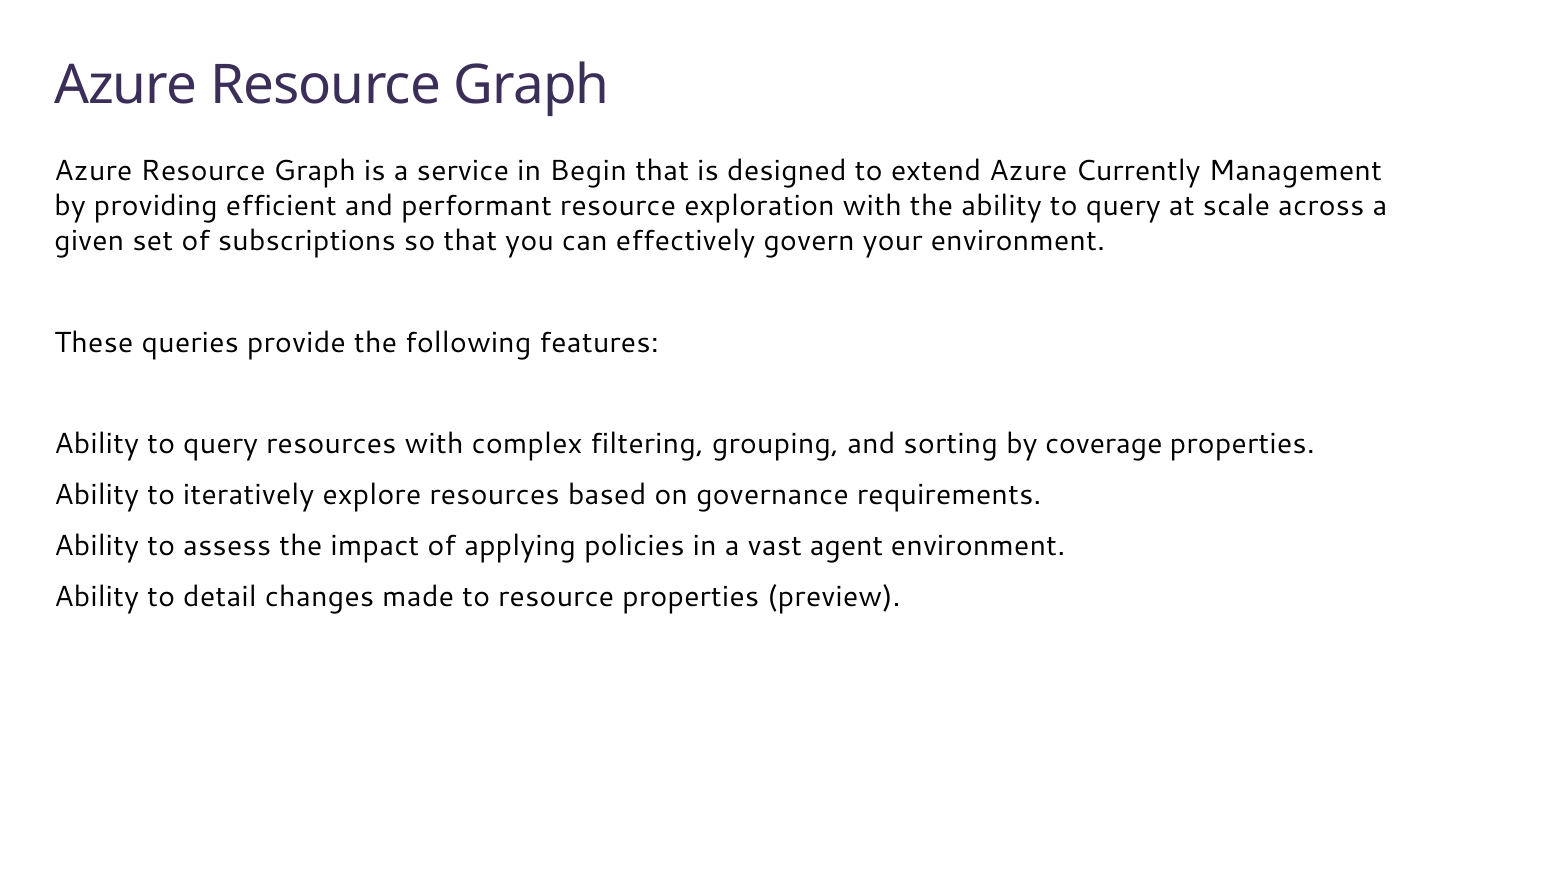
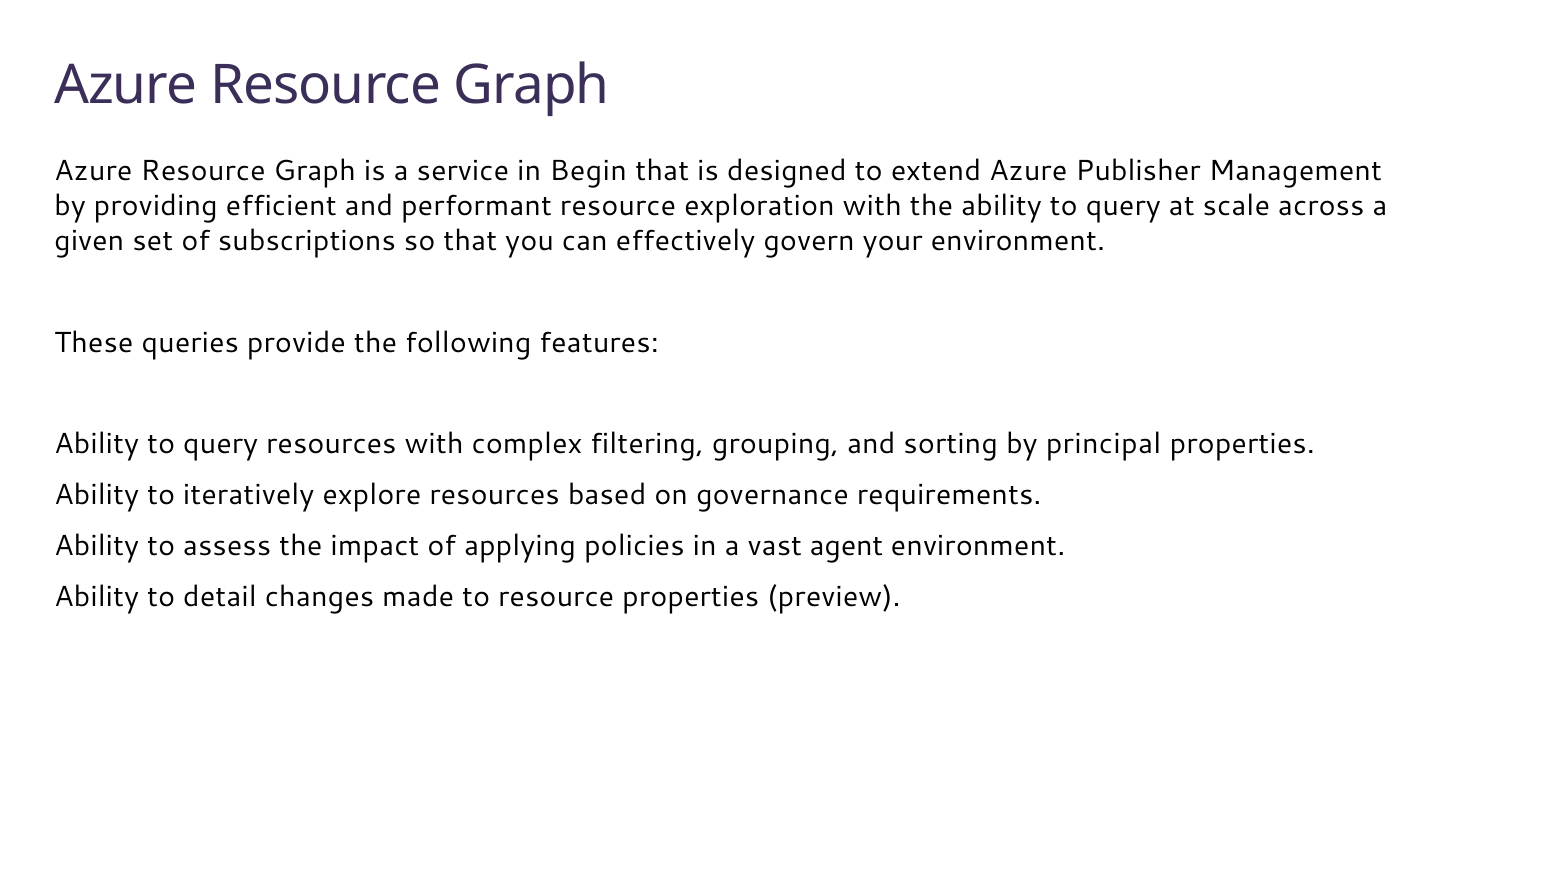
Currently: Currently -> Publisher (1138, 171)
coverage: coverage -> principal (1104, 444)
